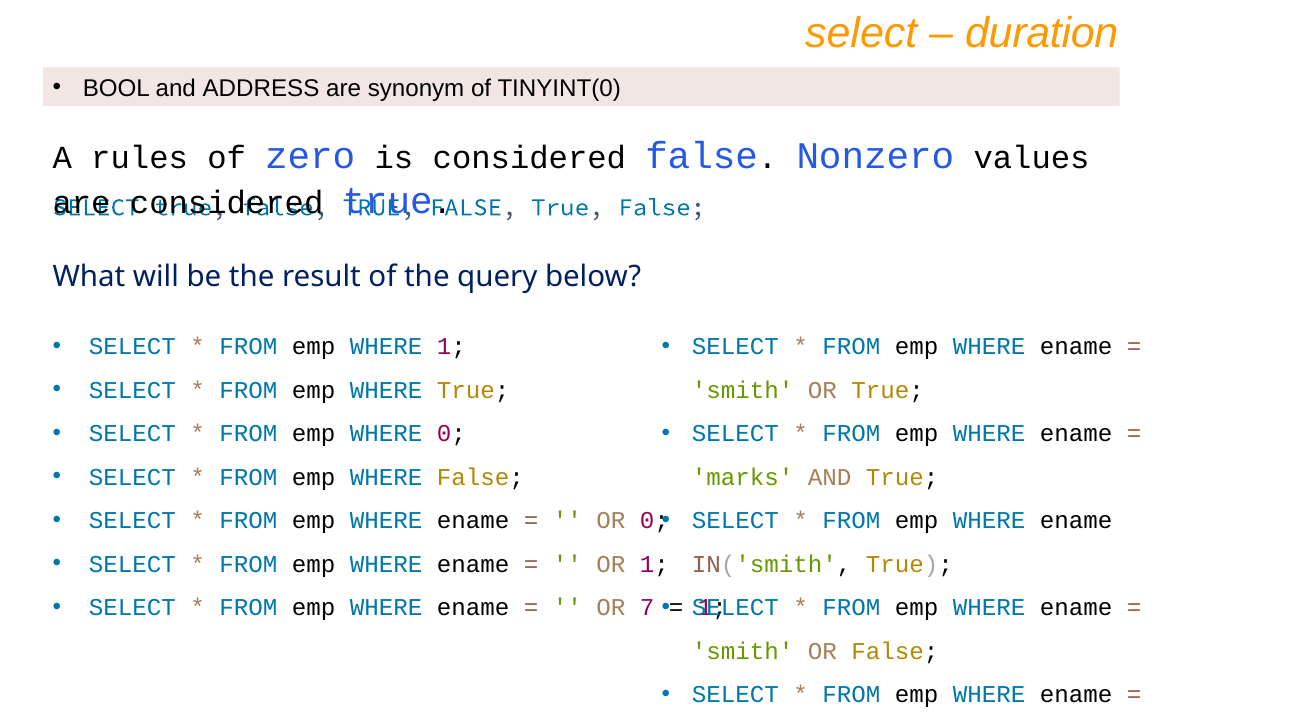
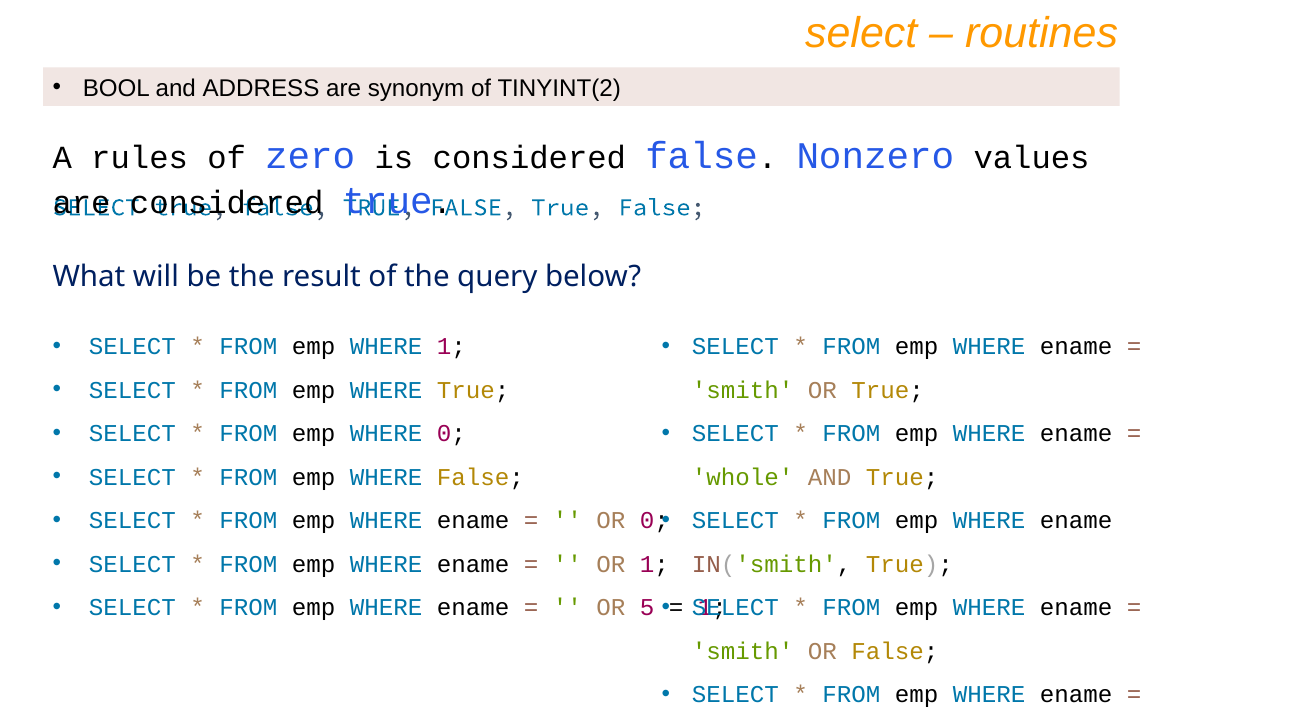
duration: duration -> routines (1042, 34)
TINYINT(0: TINYINT(0 -> TINYINT(2 (559, 88)
marks: marks -> whole (743, 477)
7: 7 -> 5 (647, 608)
